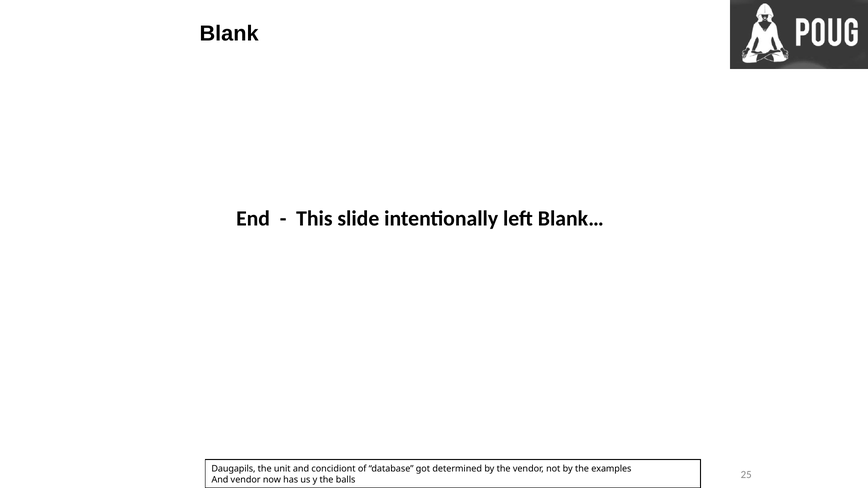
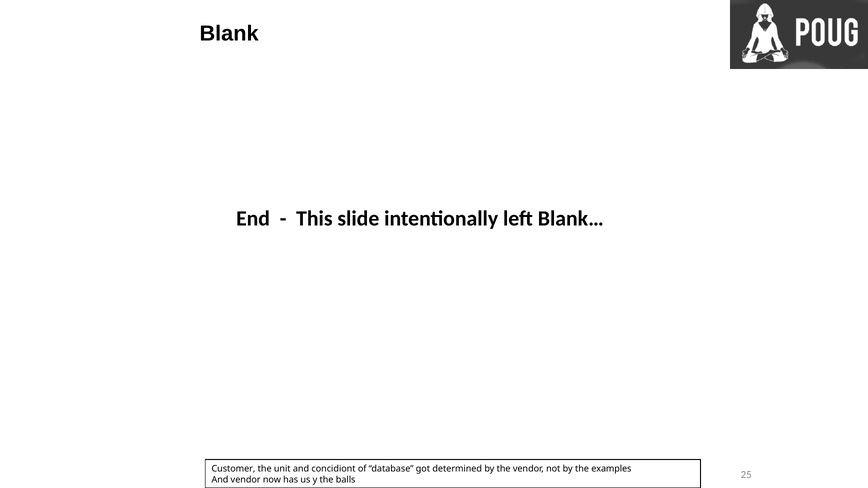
Daugapils: Daugapils -> Customer (233, 469)
